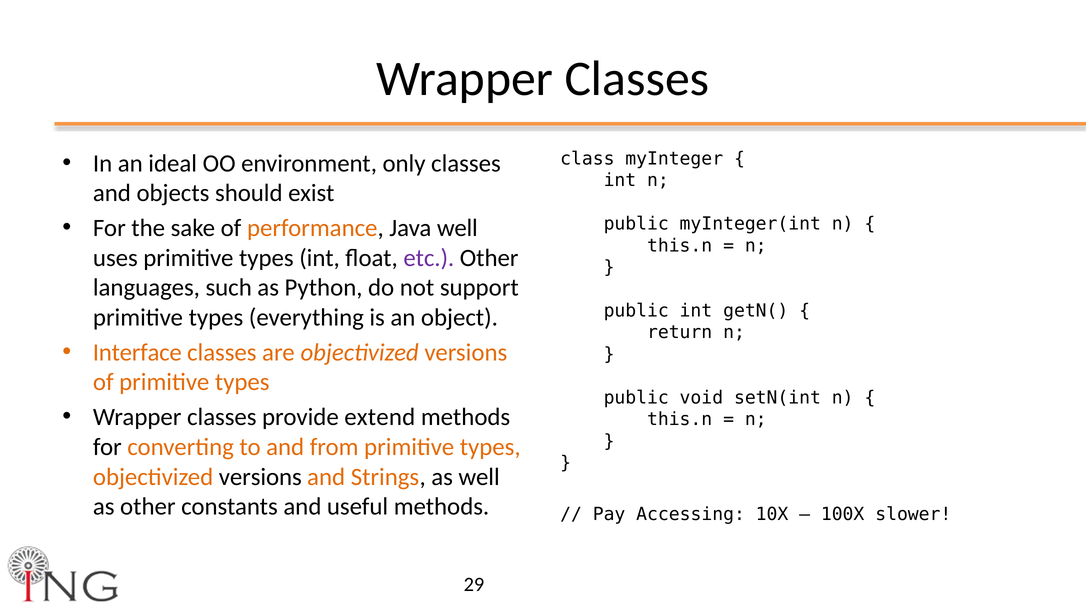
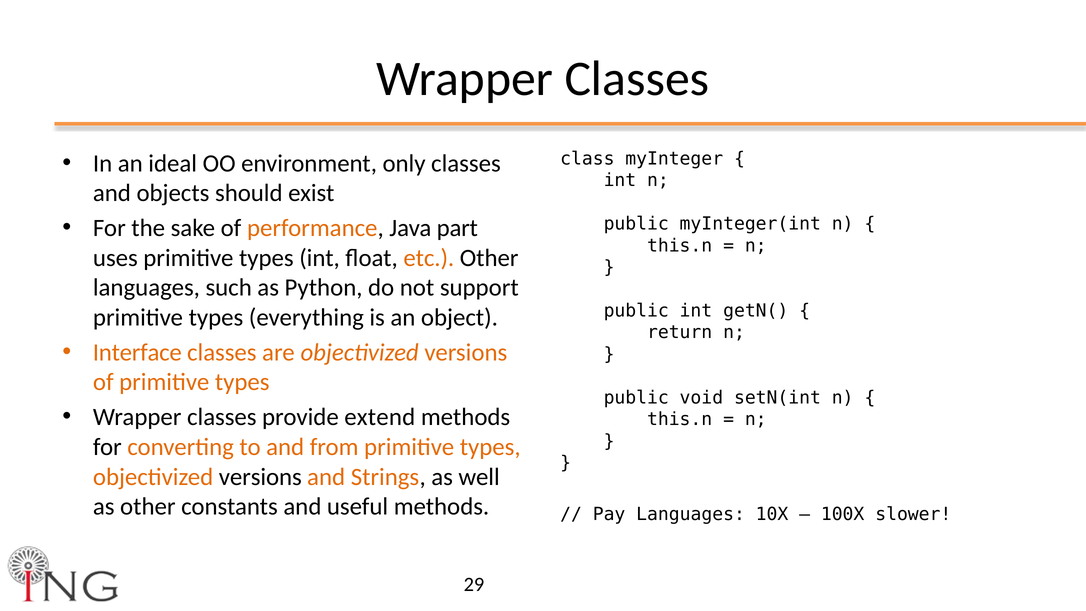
Java well: well -> part (457, 228)
etc colour: purple -> orange (429, 258)
Pay Accessing: Accessing -> Languages (691, 514)
